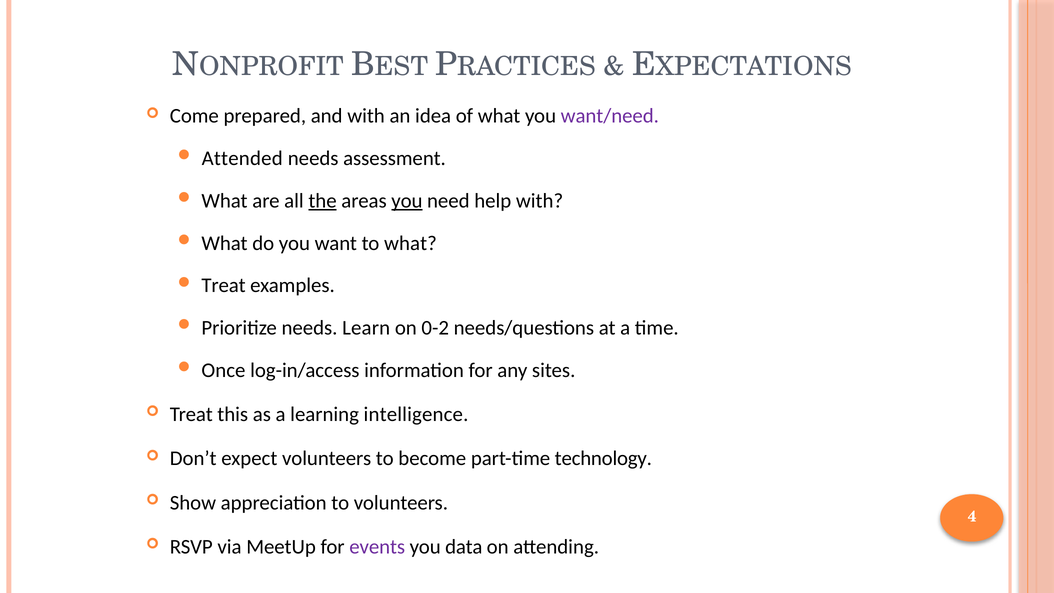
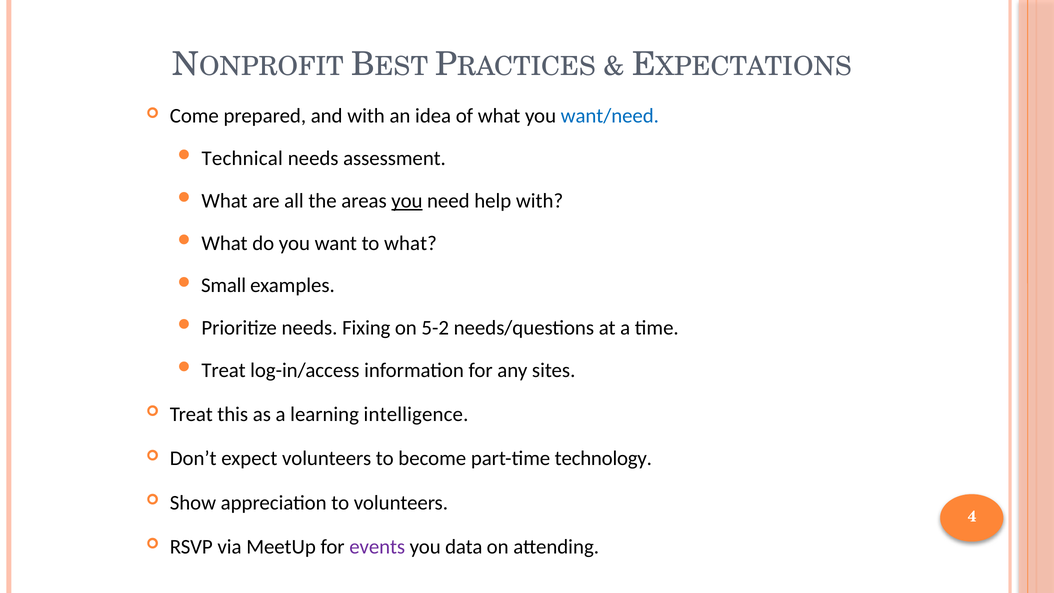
want/need colour: purple -> blue (610, 116)
Attended: Attended -> Technical (242, 158)
the underline: present -> none (323, 201)
Treat: Treat -> Small (224, 285)
Learn: Learn -> Fixing (366, 328)
0-2: 0-2 -> 5-2 (435, 328)
Once: Once -> Treat (224, 370)
